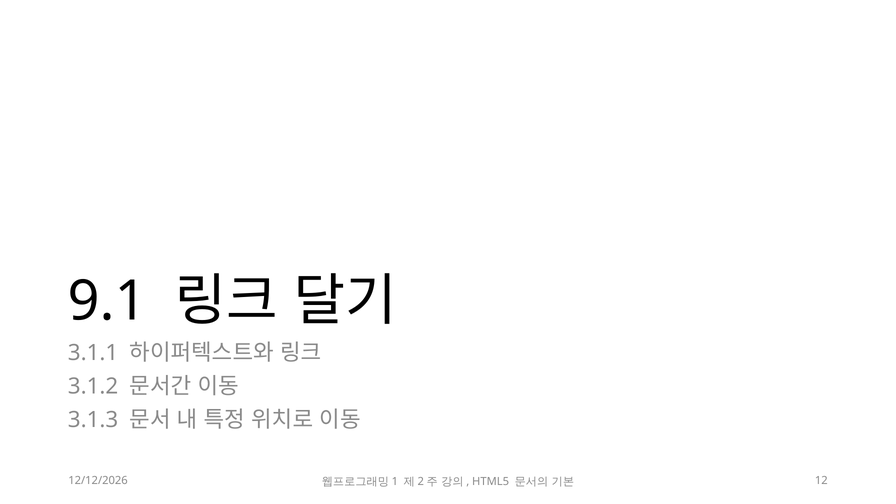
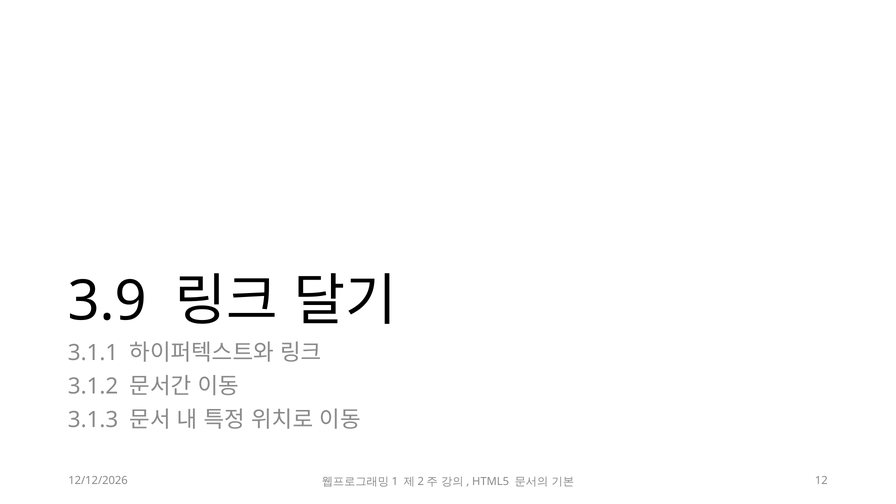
9.1: 9.1 -> 3.9 (107, 301)
